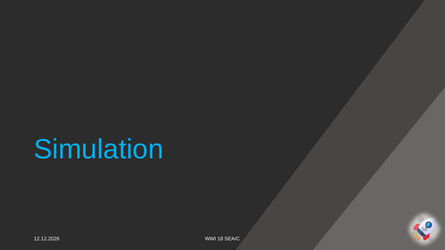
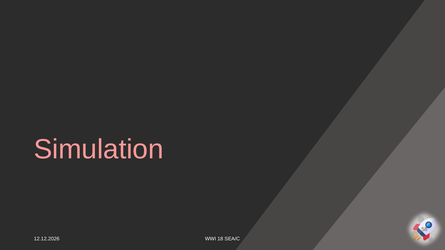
Simulation colour: light blue -> pink (99, 150)
